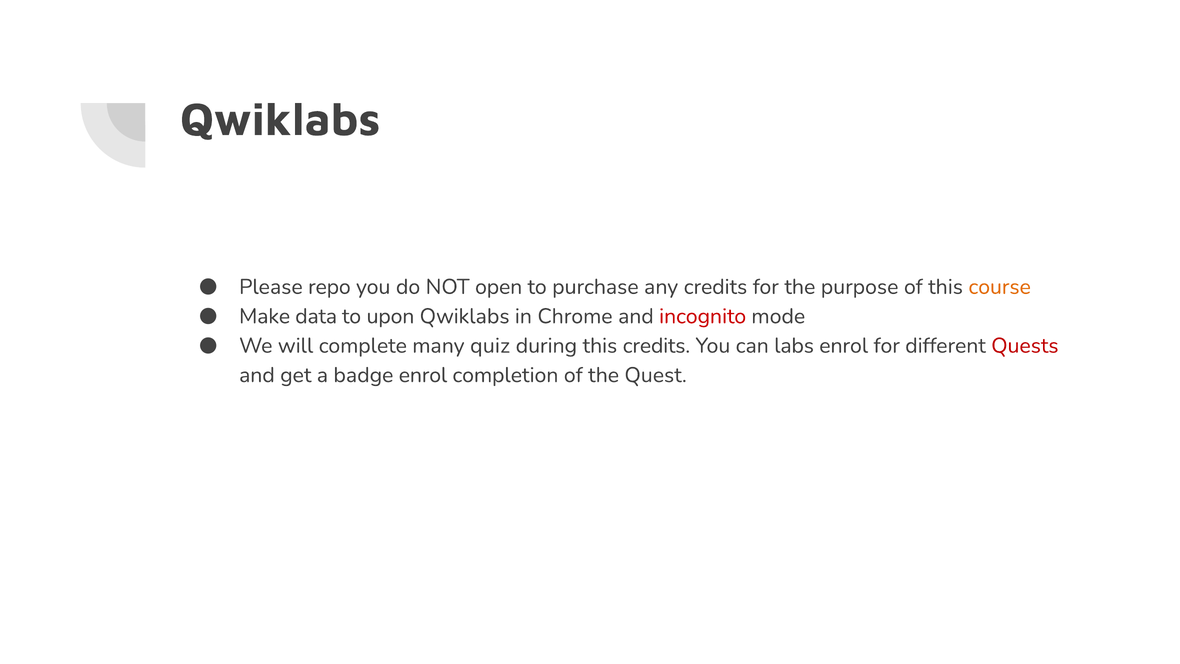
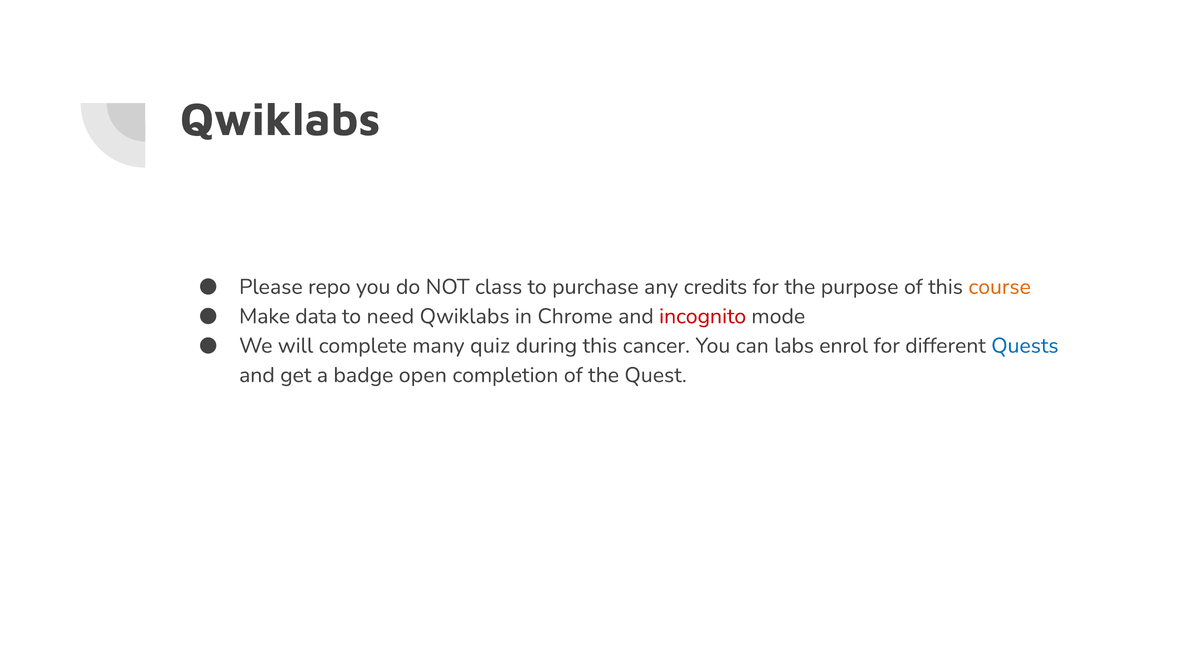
open: open -> class (499, 287)
upon: upon -> need (390, 316)
this credits: credits -> cancer (656, 346)
Quests colour: red -> blue (1025, 346)
badge enrol: enrol -> open (423, 375)
